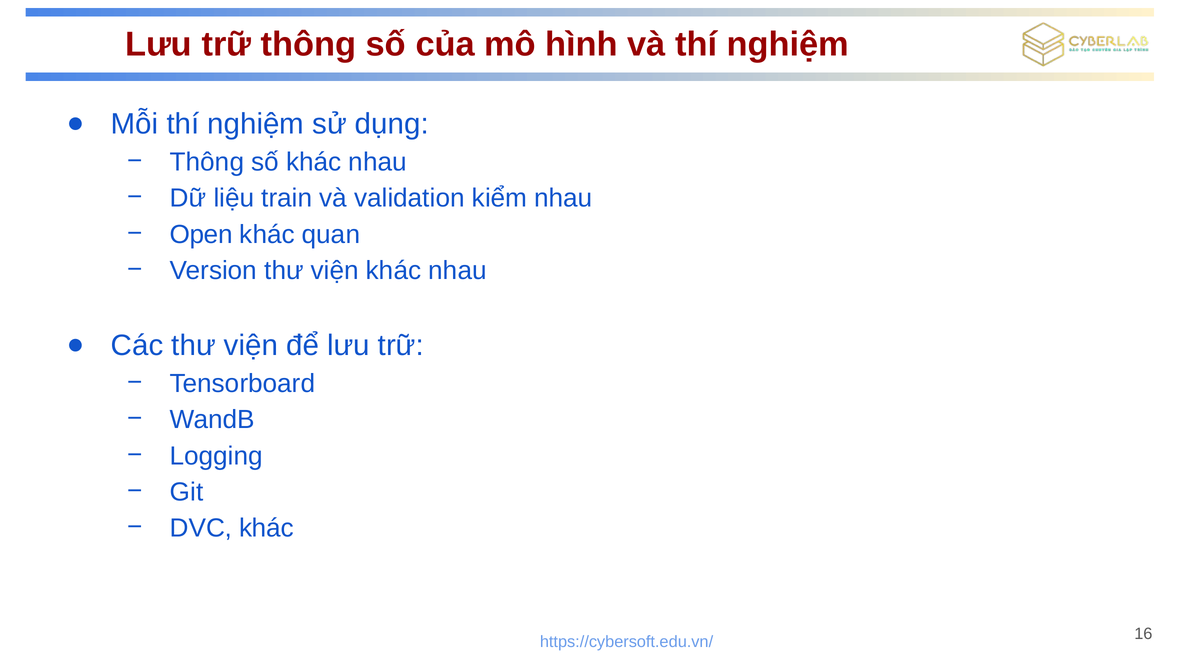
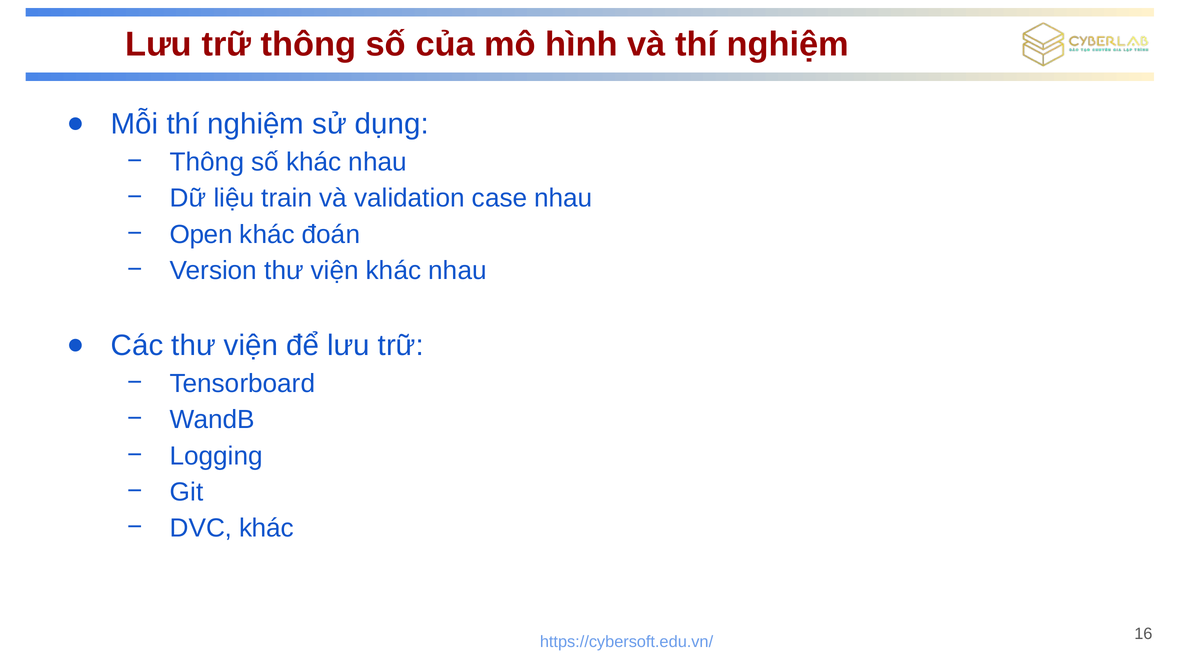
kiểm: kiểm -> case (500, 198)
quan: quan -> đoán (331, 234)
